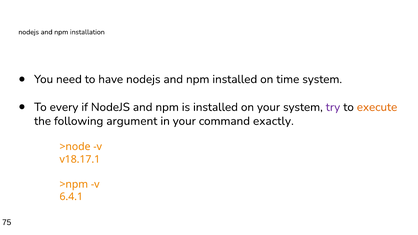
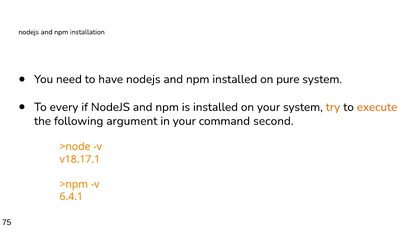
time: time -> pure (288, 79)
try colour: purple -> orange (333, 107)
exactly: exactly -> second (273, 121)
